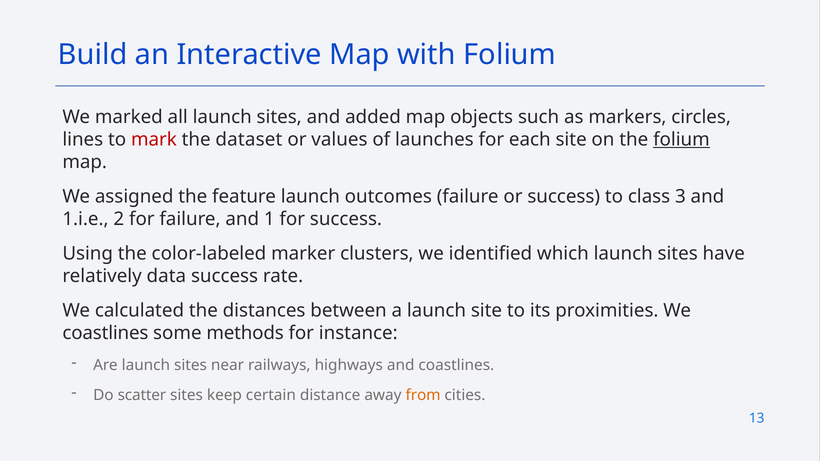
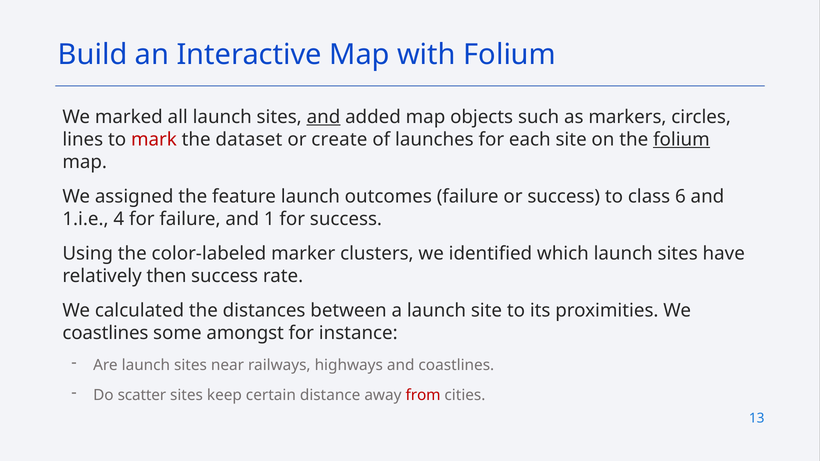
and underline: none -> present (323, 117)
values: values -> create (339, 139)
3: 3 -> 6 (680, 196)
2: 2 -> 4 (119, 219)
data: data -> then (166, 276)
methods: methods -> amongst (245, 333)
from colour: orange -> red (423, 396)
